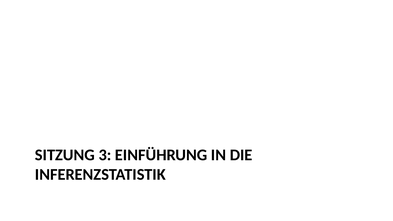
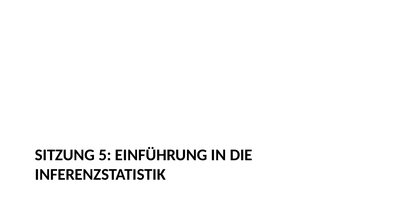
3: 3 -> 5 (105, 155)
